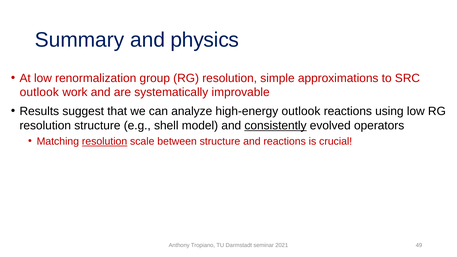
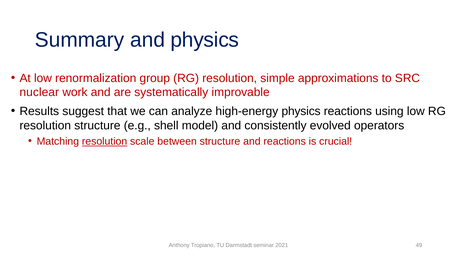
outlook: outlook -> nuclear (39, 92)
high-energy outlook: outlook -> physics (301, 111)
consistently underline: present -> none (276, 126)
